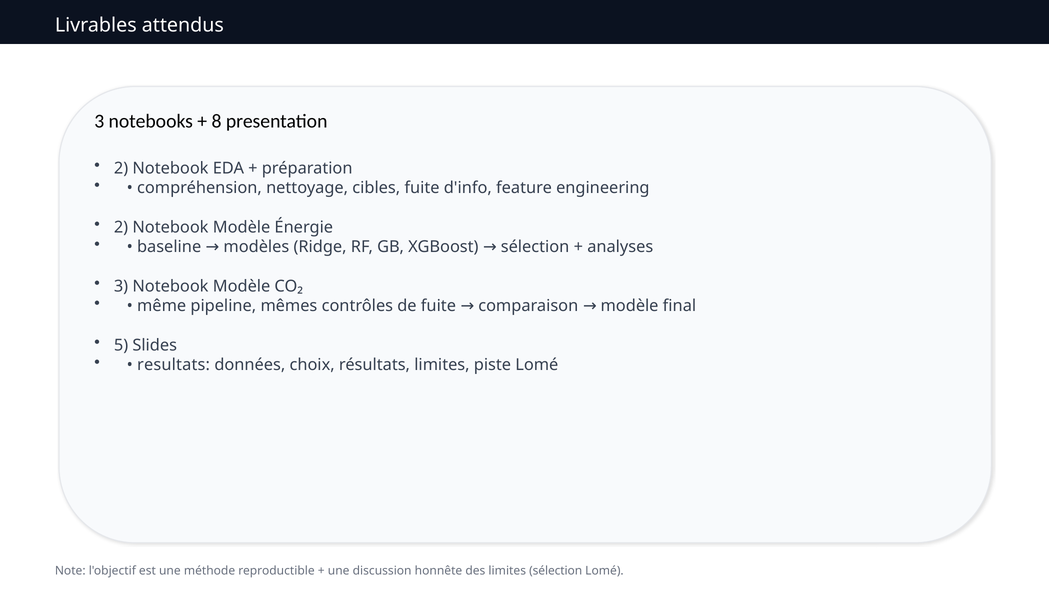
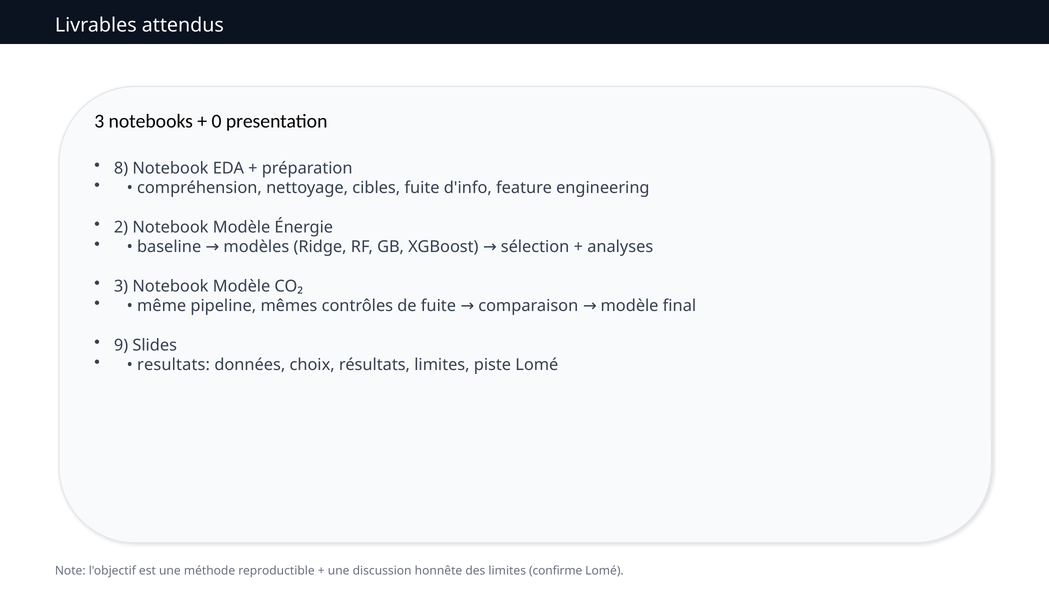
8: 8 -> 0 (217, 121)
2: 2 -> 8 (121, 168)
5: 5 -> 9 (121, 345)
limites sélection: sélection -> confirme (556, 571)
